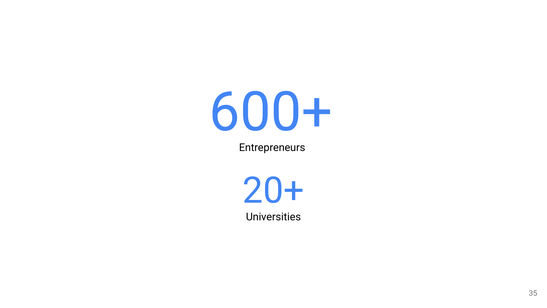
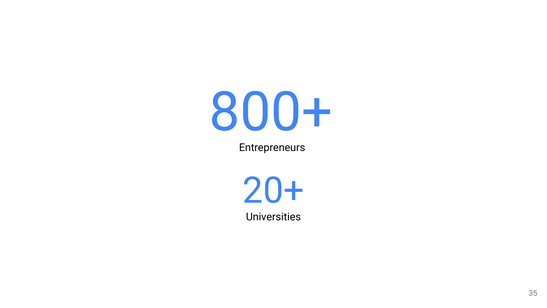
600+: 600+ -> 800+ (271, 112)
